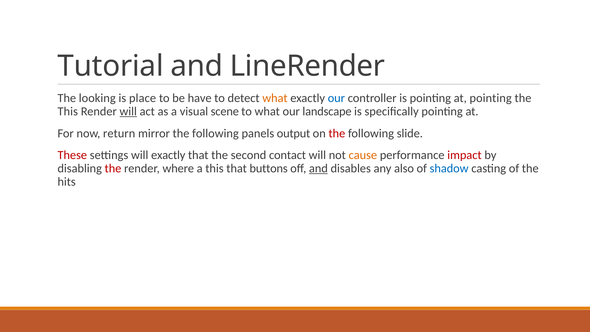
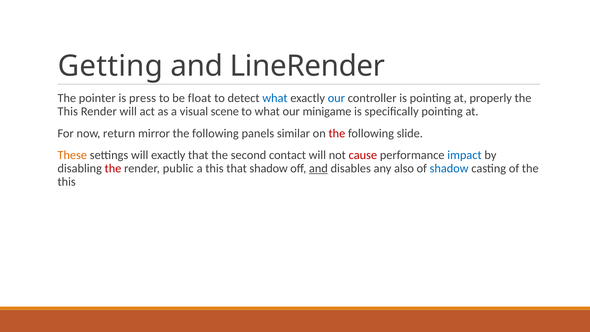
Tutorial: Tutorial -> Getting (110, 66)
looking: looking -> pointer (97, 98)
place: place -> press (143, 98)
have: have -> float (200, 98)
what colour: orange -> blue (275, 98)
at pointing: pointing -> properly (491, 98)
will underline: present -> none (128, 111)
landscape: landscape -> minigame (327, 111)
output: output -> similar (293, 133)
These colour: red -> orange (72, 155)
cause colour: orange -> red (363, 155)
impact colour: red -> blue (464, 155)
where: where -> public (178, 168)
that buttons: buttons -> shadow (269, 168)
hits: hits -> this (67, 182)
